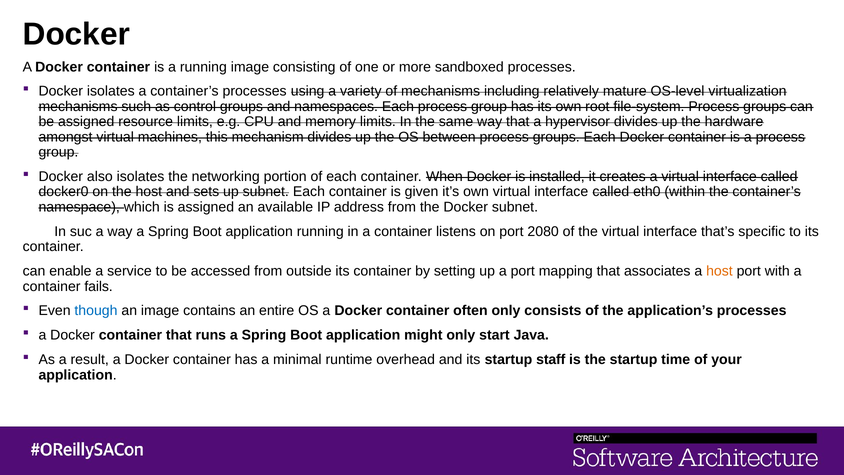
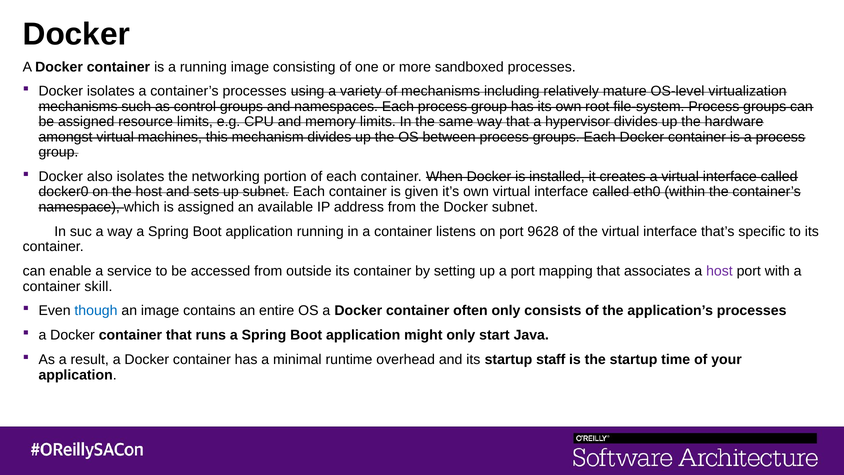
2080: 2080 -> 9628 (543, 231)
host colour: orange -> purple (719, 271)
fails: fails -> skill (98, 286)
